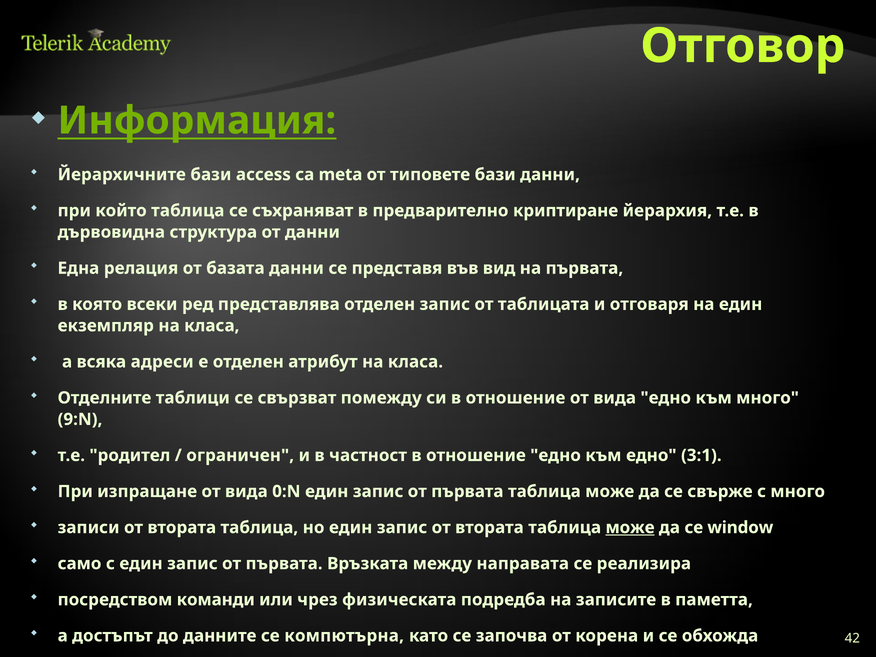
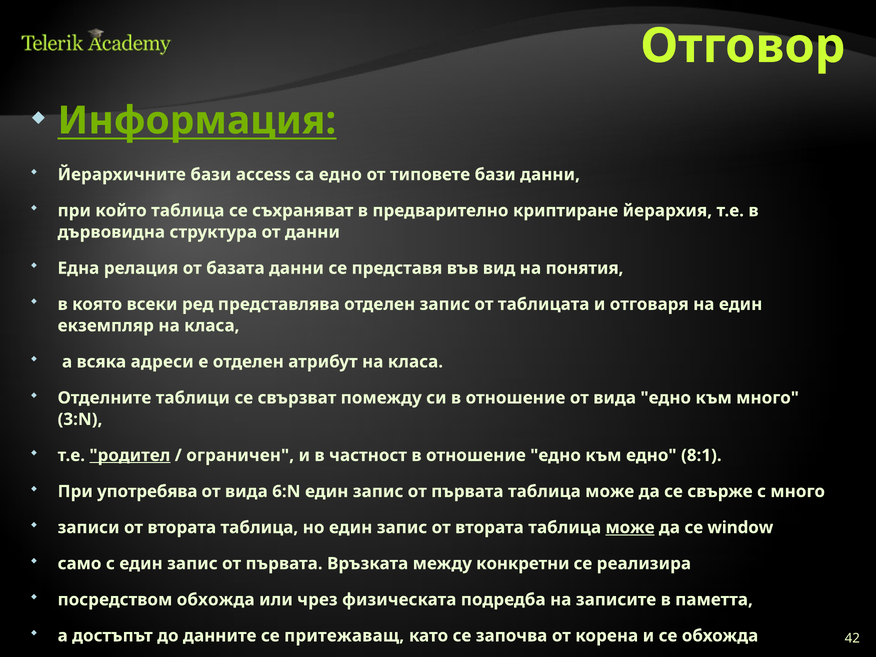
са meta: meta -> едно (340, 175)
на първата: първата -> понятия (584, 268)
9:N: 9:N -> 3:N (80, 419)
родител underline: none -> present (130, 455)
3:1: 3:1 -> 8:1 (701, 455)
изпращане: изпращане -> употребява (147, 491)
0:N: 0:N -> 6:N (286, 491)
направата: направата -> конкретни (523, 564)
посредством команди: команди -> обхожда (216, 600)
компютърна: компютърна -> притежаващ (344, 636)
